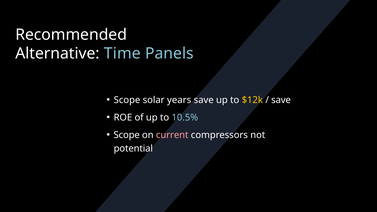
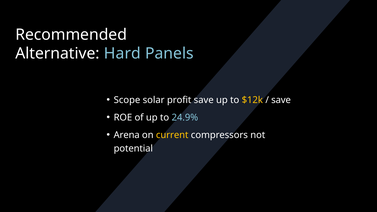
Time: Time -> Hard (122, 53)
years: years -> profit (179, 100)
10.5%: 10.5% -> 24.9% (185, 118)
Scope: Scope -> Arena (127, 135)
current colour: pink -> yellow (172, 135)
